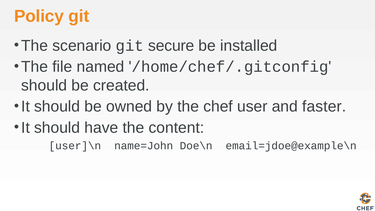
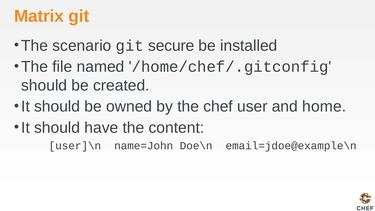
Policy: Policy -> Matrix (39, 16)
faster: faster -> home (324, 107)
